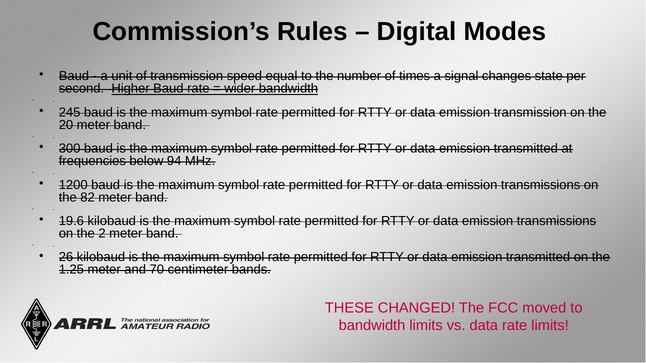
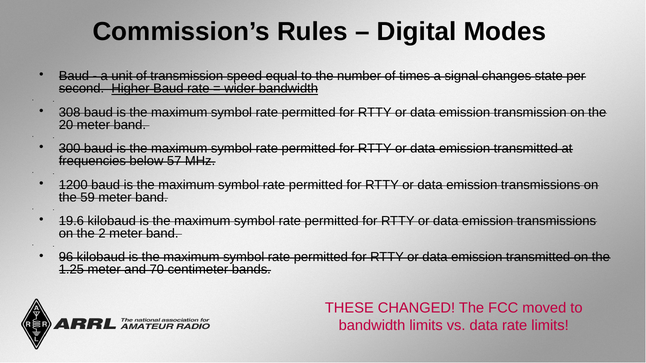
245: 245 -> 308 (70, 112)
94: 94 -> 57 (174, 161)
82: 82 -> 59 (88, 197)
26: 26 -> 96 (66, 257)
